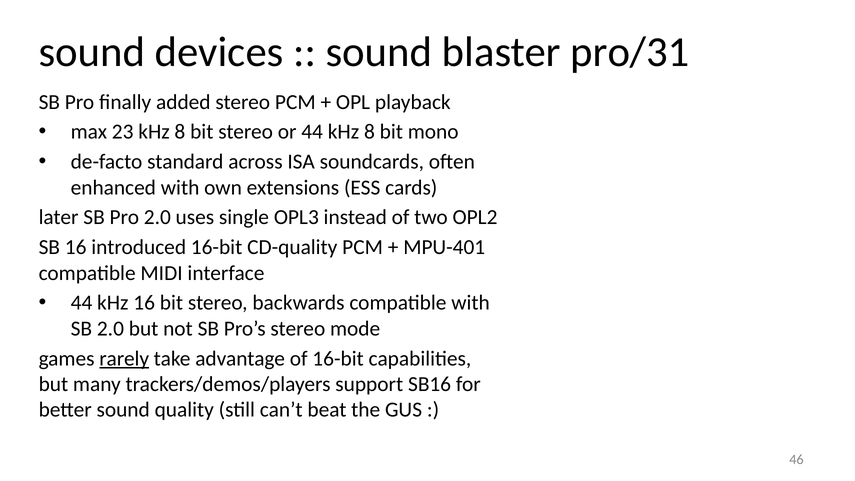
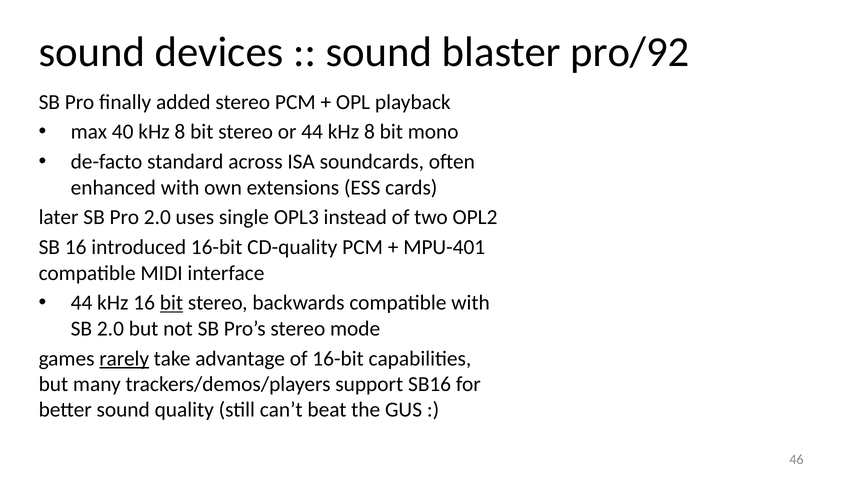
pro/31: pro/31 -> pro/92 (630, 52)
23: 23 -> 40 (123, 132)
bit underline: none -> present (171, 303)
